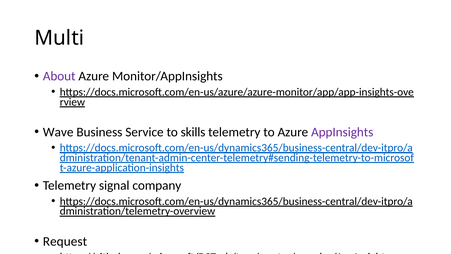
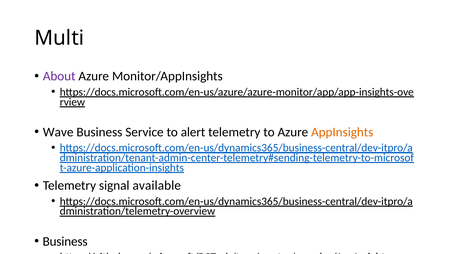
skills: skills -> alert (193, 132)
AppInsights colour: purple -> orange (342, 132)
company: company -> available (157, 185)
Request: Request -> Business (65, 241)
